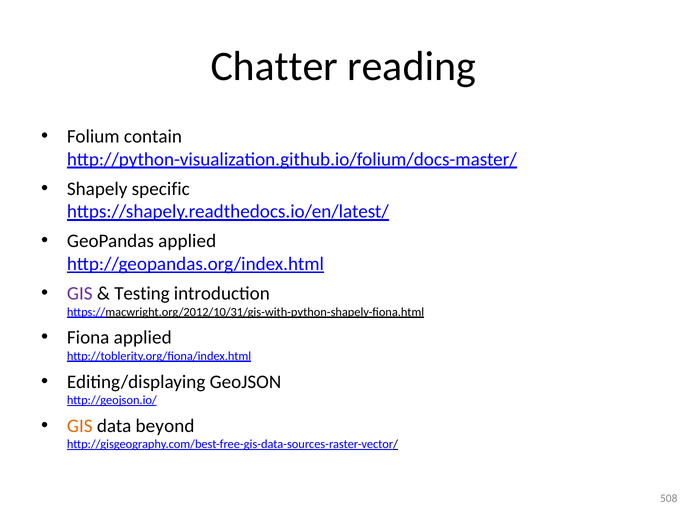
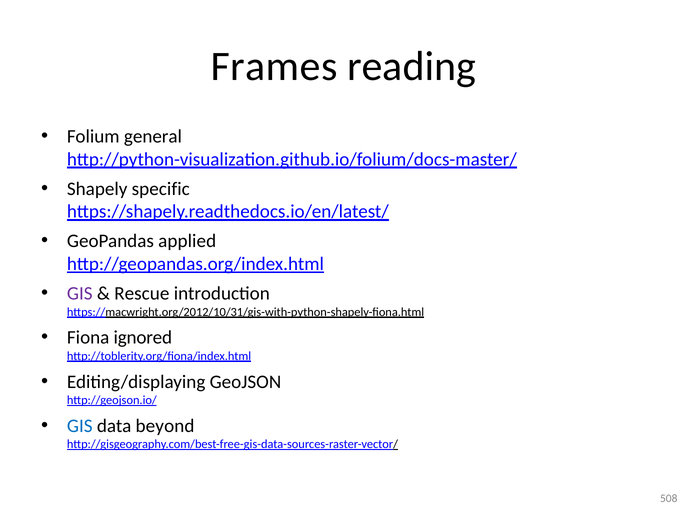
Chatter: Chatter -> Frames (274, 67)
contain: contain -> general (153, 136)
Testing: Testing -> Rescue (142, 294)
Fiona applied: applied -> ignored (143, 338)
GIS colour: orange -> blue (80, 426)
